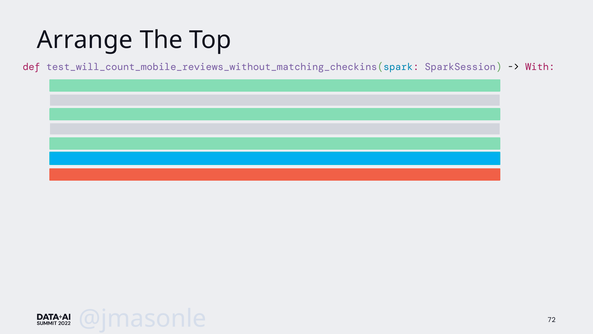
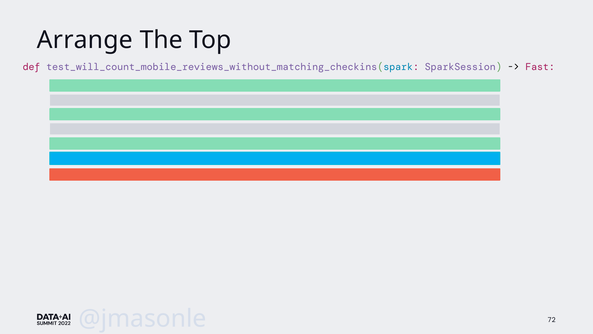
With: With -> Fast (540, 67)
